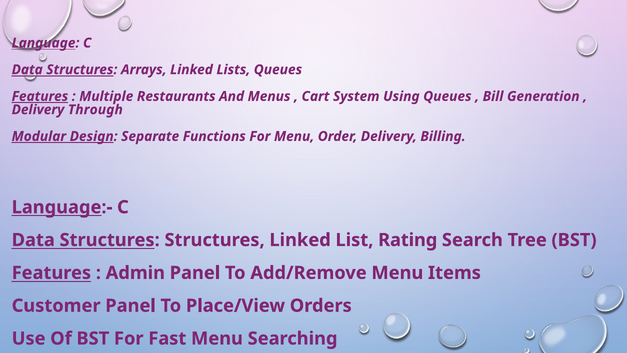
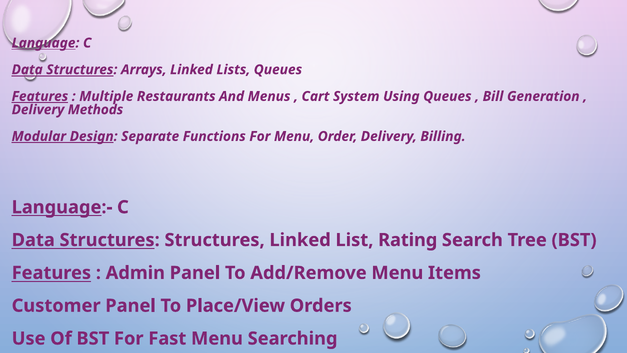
Through: Through -> Methods (95, 110)
